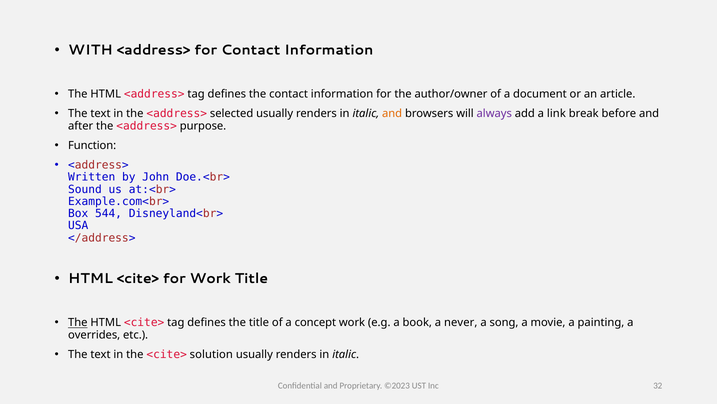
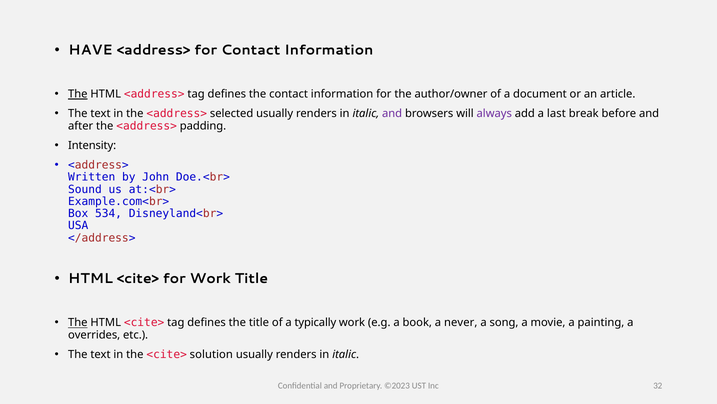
WITH: WITH -> HAVE (90, 50)
The underline: none -> present (78, 94)
and colour: orange -> purple (392, 114)
link: link -> last (556, 114)
purpose: purpose -> padding (203, 126)
Function: Function -> Intensity (92, 145)
544: 544 -> 534 (109, 213)
concept: concept -> typically (315, 322)
